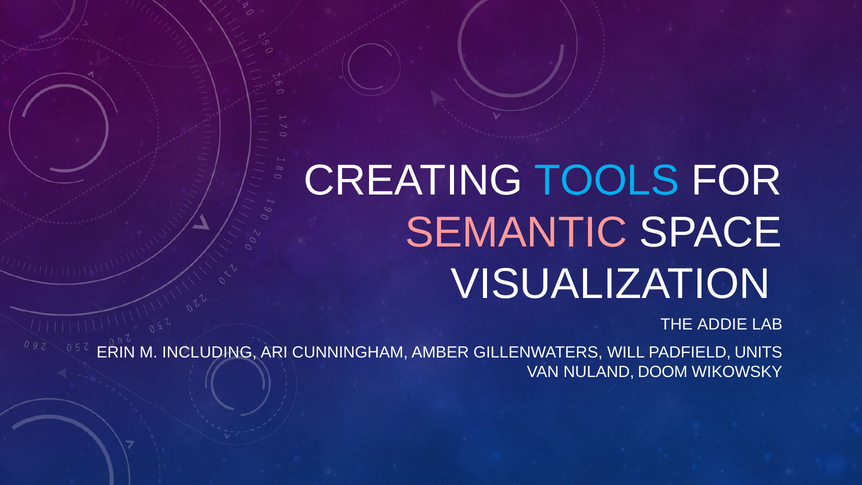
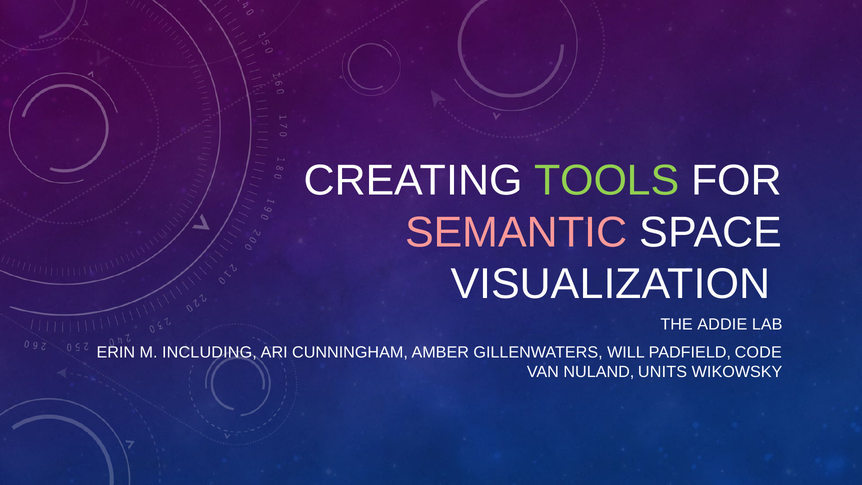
TOOLS colour: light blue -> light green (607, 181)
UNITS: UNITS -> CODE (758, 353)
DOOM: DOOM -> UNITS (663, 372)
